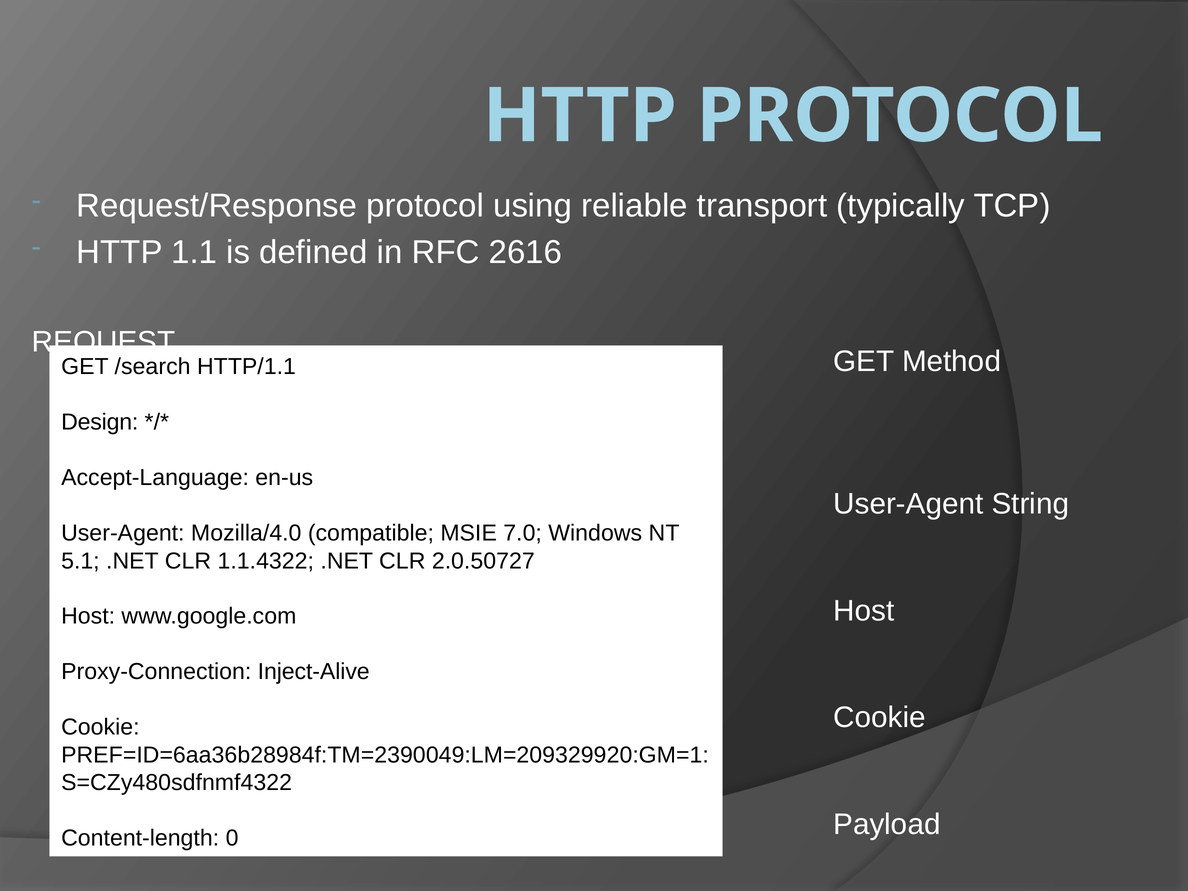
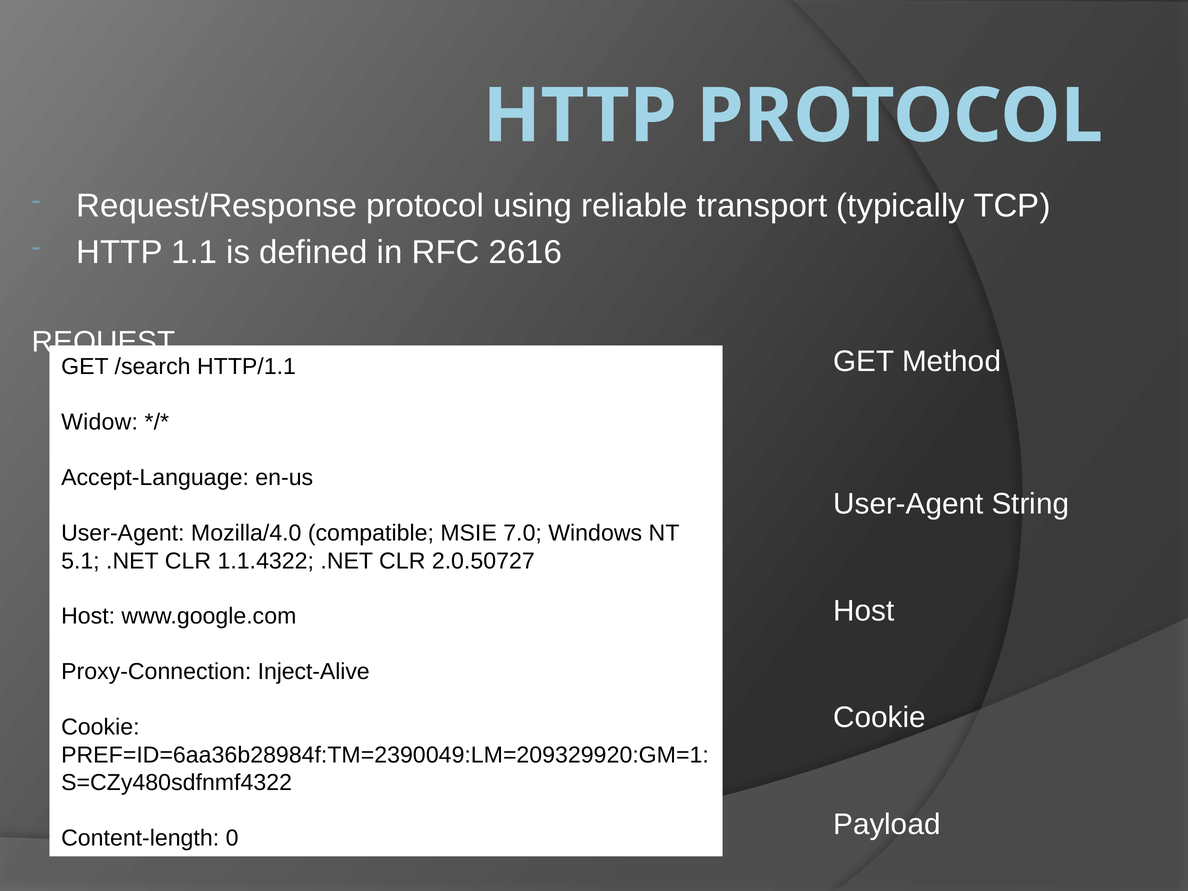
Design: Design -> Widow (100, 422)
